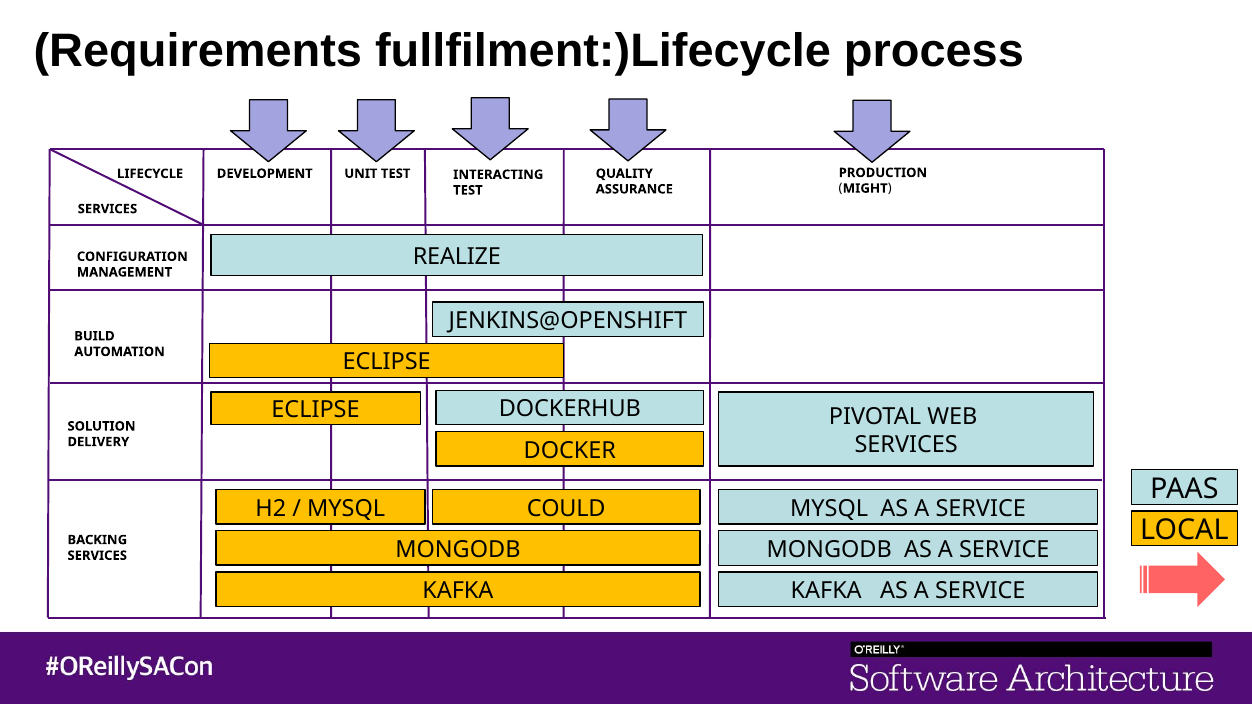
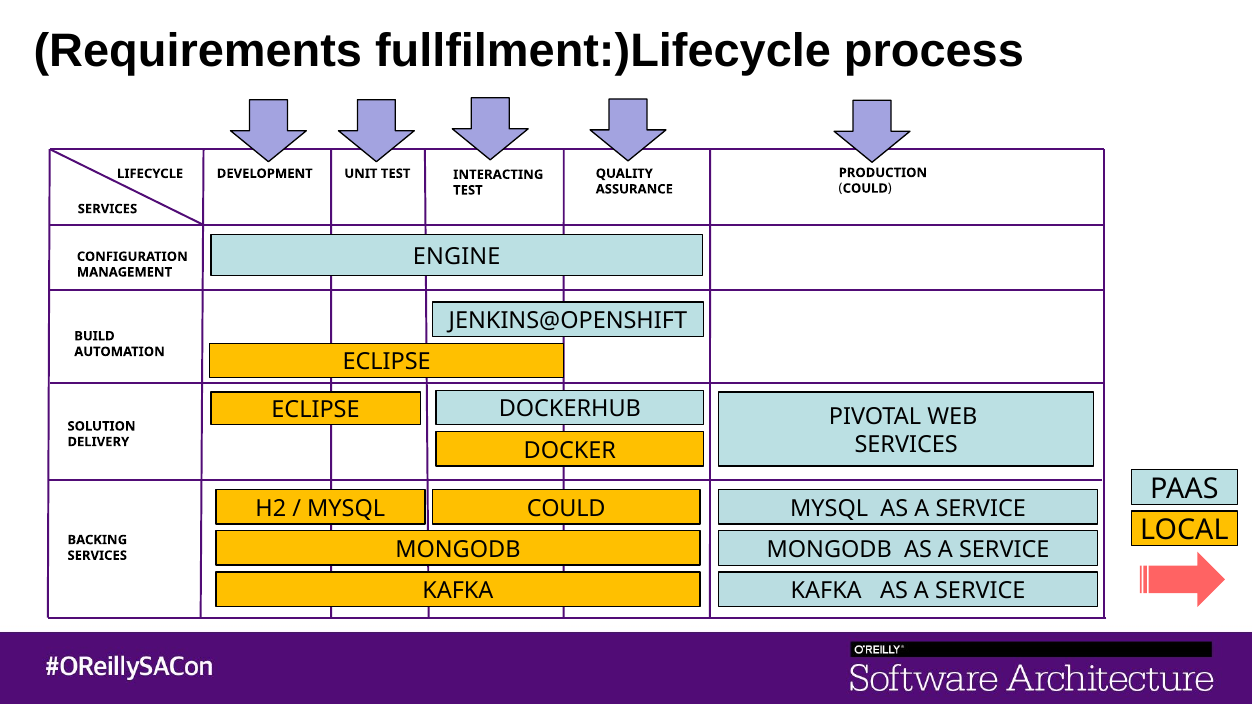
MIGHT: MIGHT -> COULD (865, 188)
REALIZE: REALIZE -> ENGINE (457, 257)
